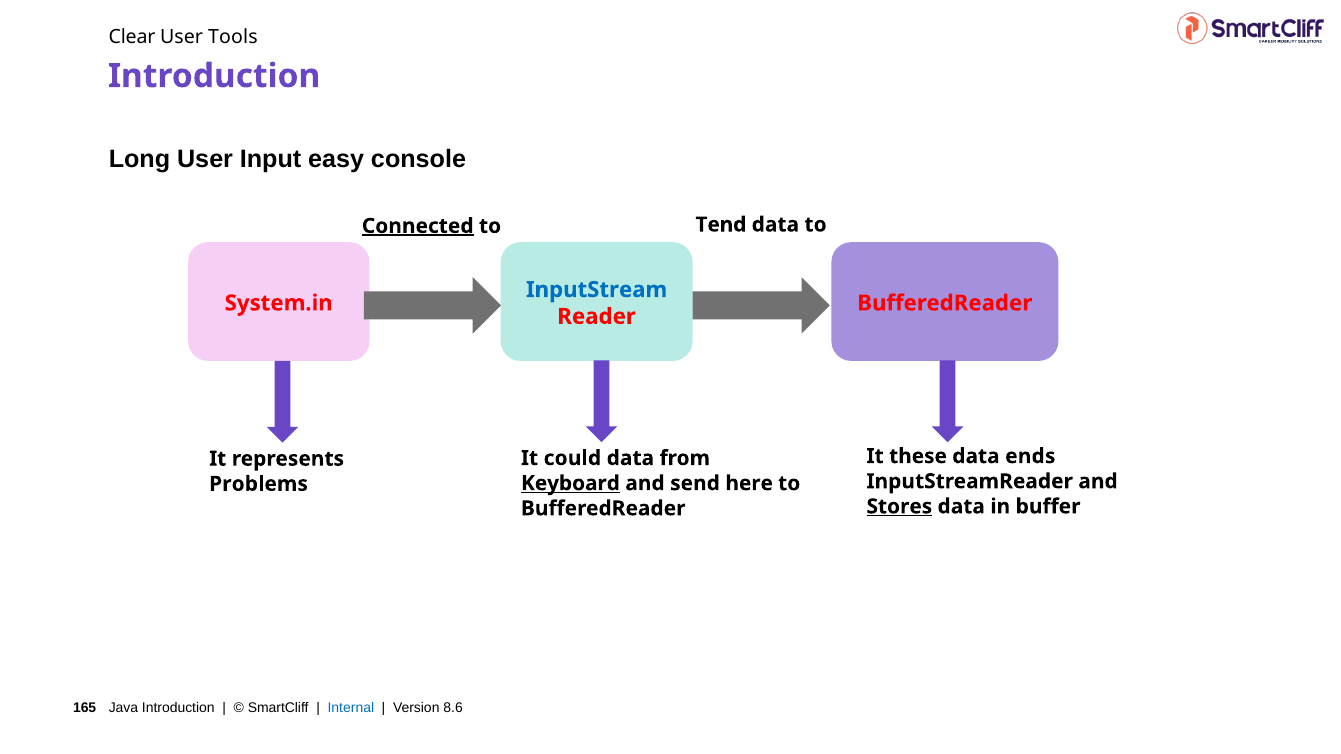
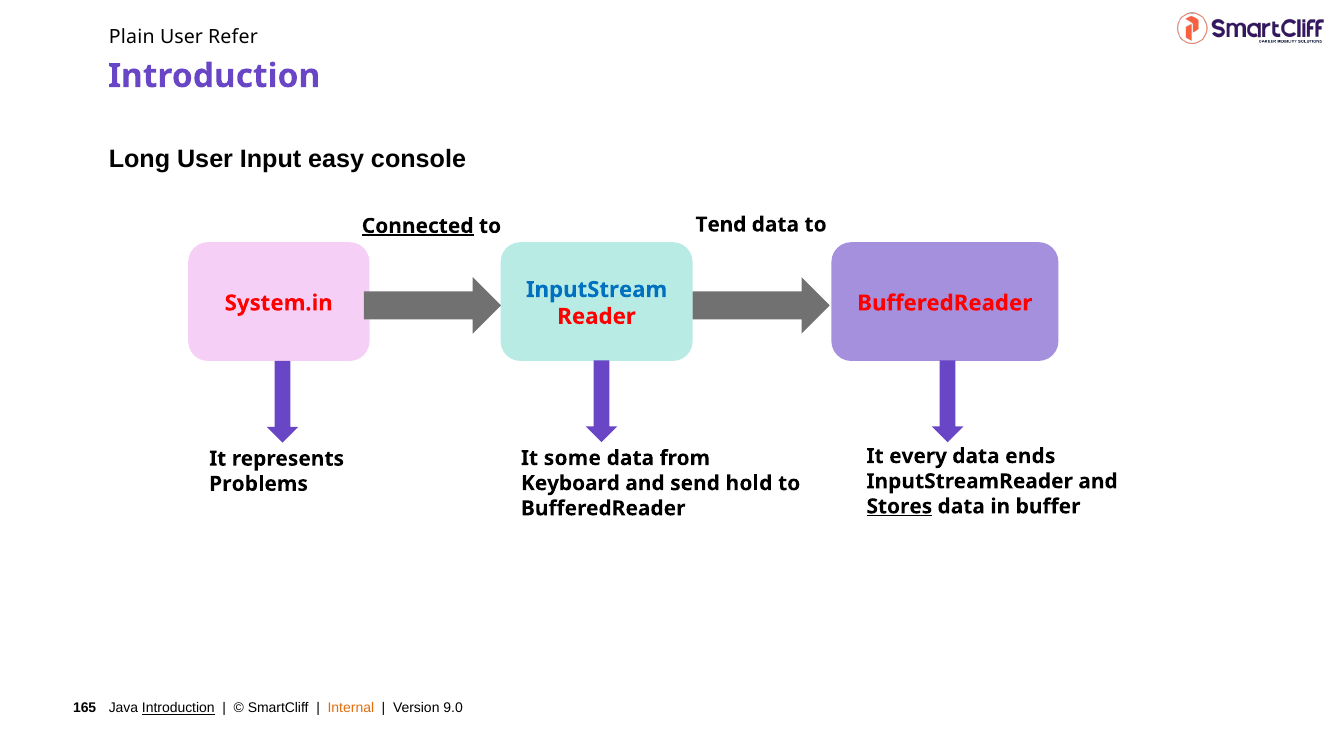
Clear: Clear -> Plain (132, 37)
Tools: Tools -> Refer (233, 37)
these: these -> every (918, 456)
could: could -> some (572, 458)
Keyboard underline: present -> none (570, 483)
here: here -> hold (749, 483)
Introduction underline: none -> present (178, 708)
Internal colour: blue -> orange (351, 708)
8.6: 8.6 -> 9.0 (453, 708)
